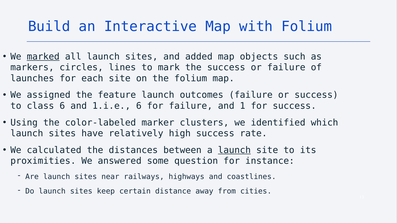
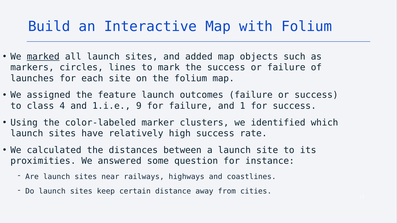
class 6: 6 -> 4 (62, 106)
1.i.e 6: 6 -> 9 (139, 106)
launch underline: present -> none (234, 150)
